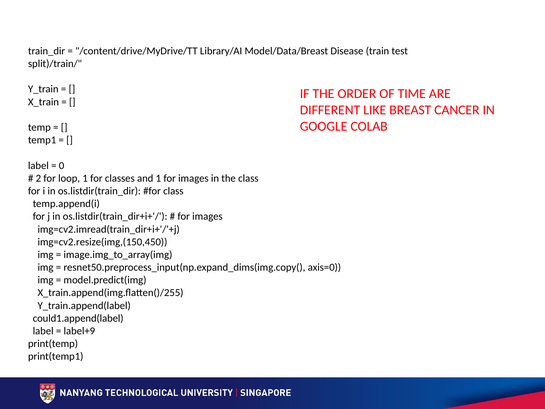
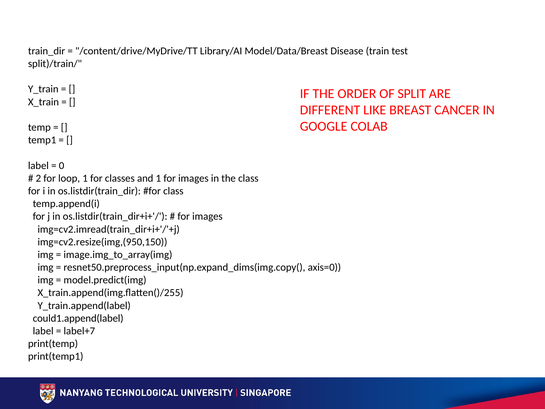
TIME: TIME -> SPLIT (412, 94)
img=cv2.resize(img,(150,450: img=cv2.resize(img,(150,450 -> img=cv2.resize(img,(950,150 (102, 242)
label+9: label+9 -> label+7 (79, 331)
